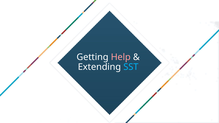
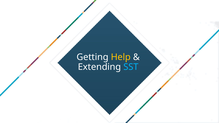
Help colour: pink -> yellow (121, 57)
